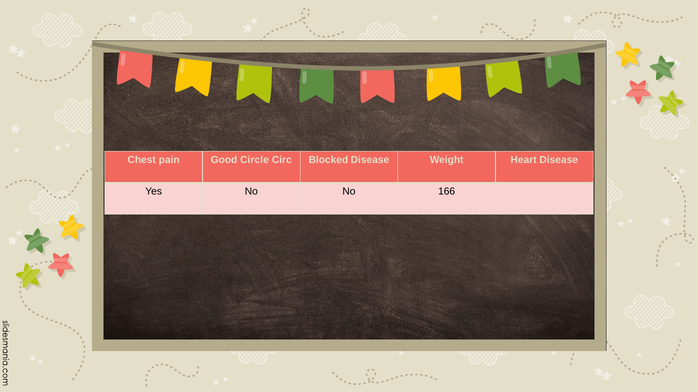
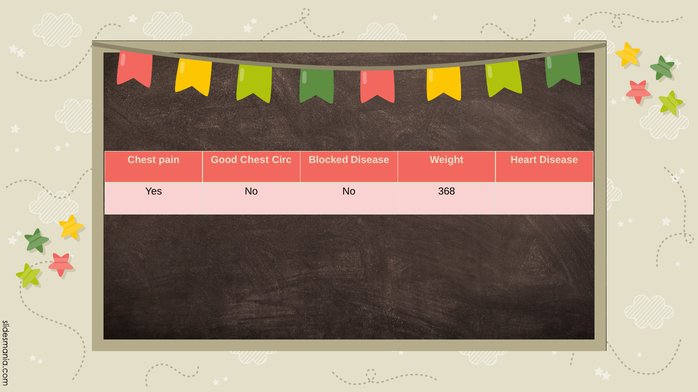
Good Circle: Circle -> Chest (255, 160)
166: 166 -> 368 (447, 192)
